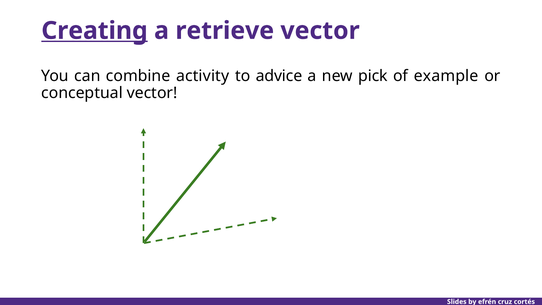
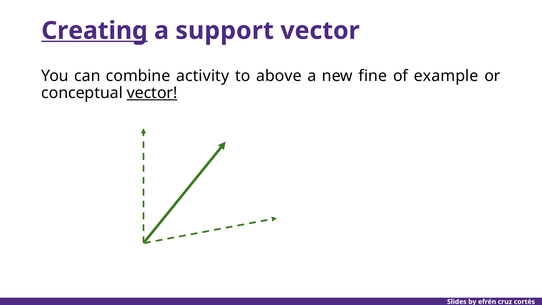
retrieve: retrieve -> support (225, 31)
advice: advice -> above (279, 76)
pick: pick -> fine (373, 76)
vector underline: none -> present (152, 93)
